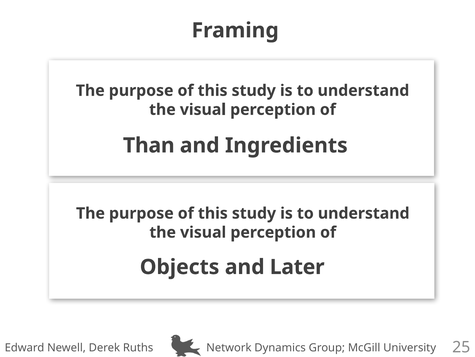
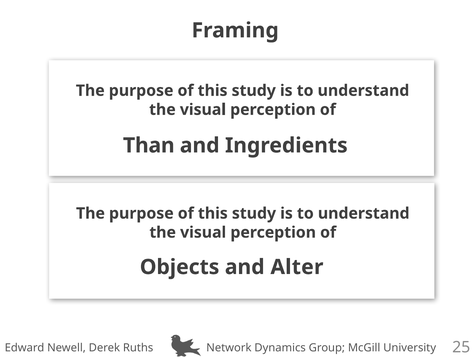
Later: Later -> Alter (297, 267)
